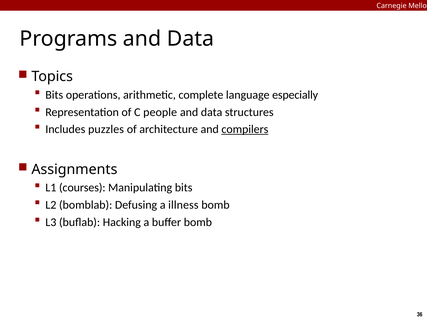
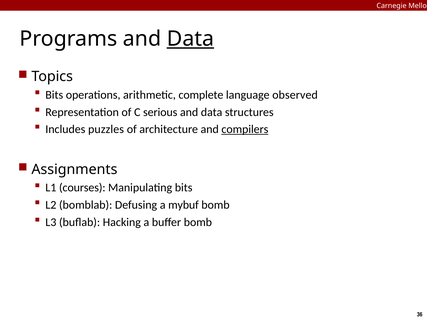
Data underline: none -> present (190, 39)
especially: especially -> observed (295, 95)
people: people -> serious (160, 112)
illness: illness -> mybuf (183, 205)
